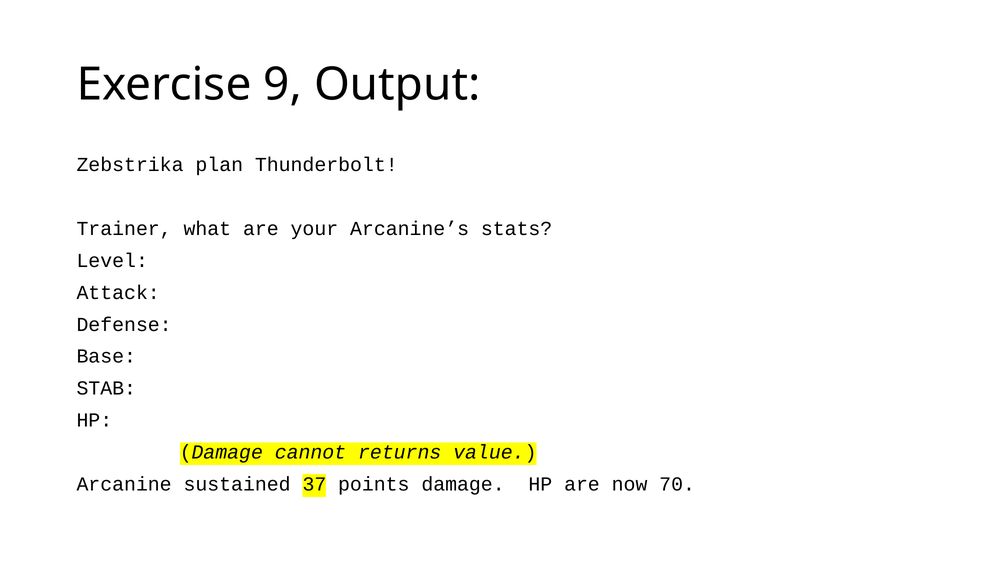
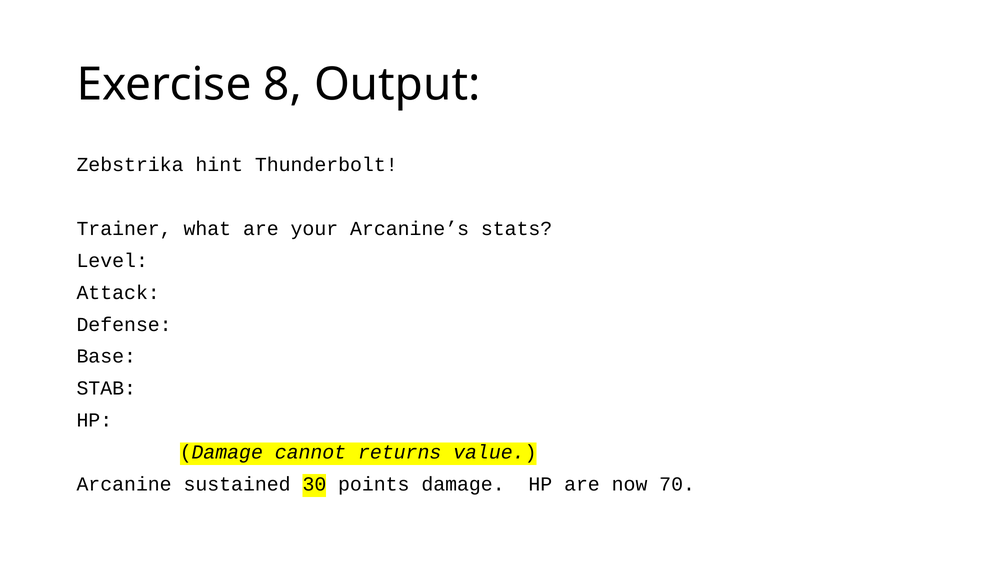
9: 9 -> 8 (283, 84)
plan: plan -> hint (219, 165)
37: 37 -> 30 (314, 484)
